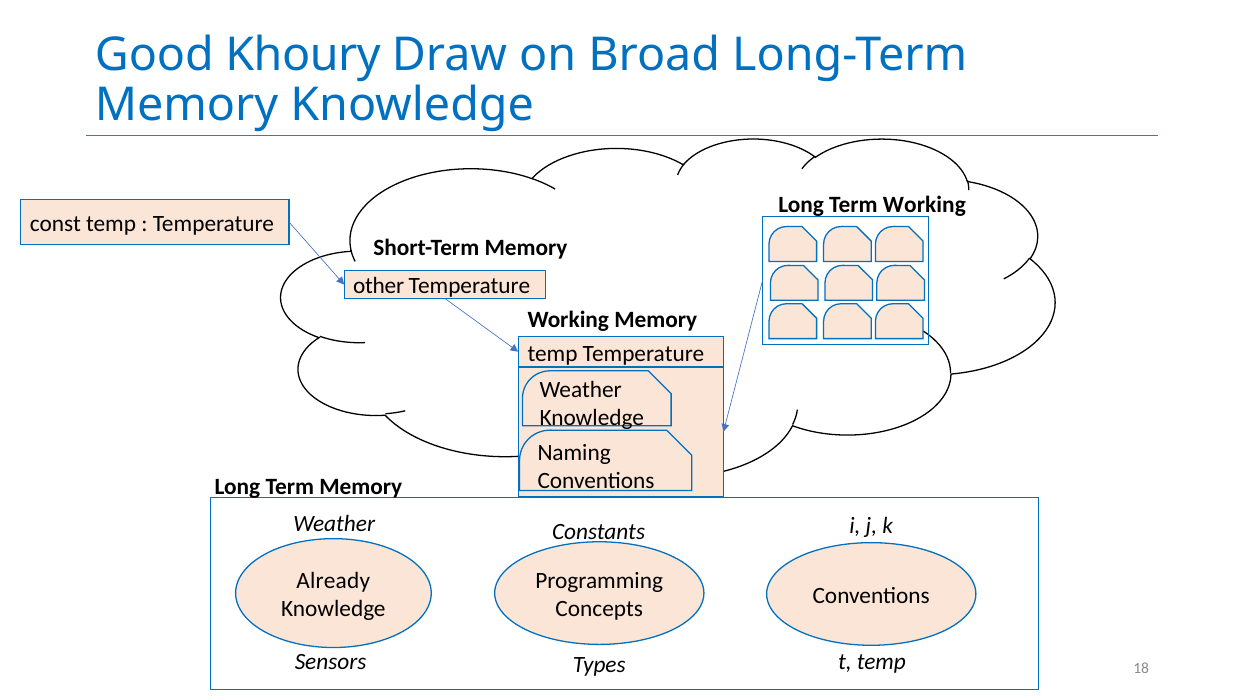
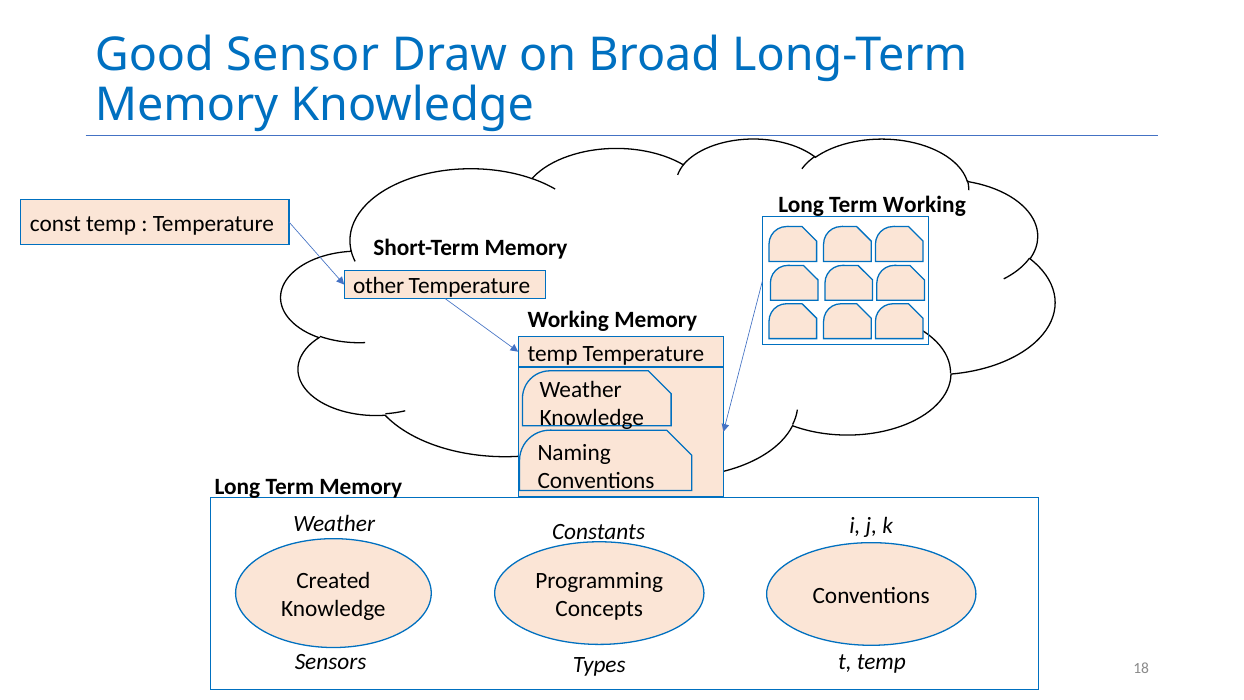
Khoury: Khoury -> Sensor (303, 55)
Already: Already -> Created (333, 580)
